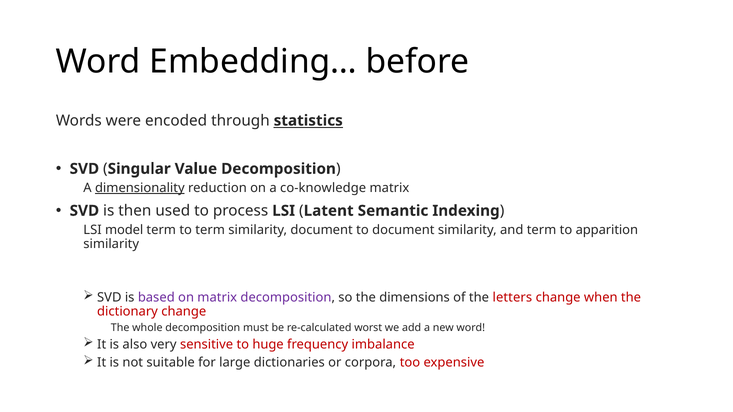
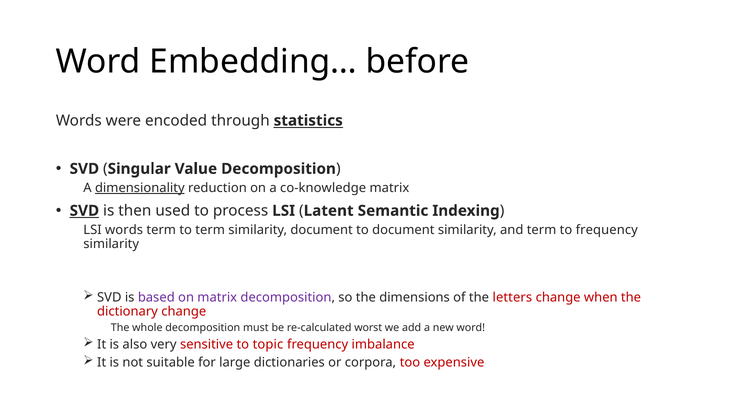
SVD underline: none -> present (84, 211)
LSI model: model -> words (124, 230)
to apparition: apparition -> frequency (607, 230)
huge: huge -> topic (268, 345)
